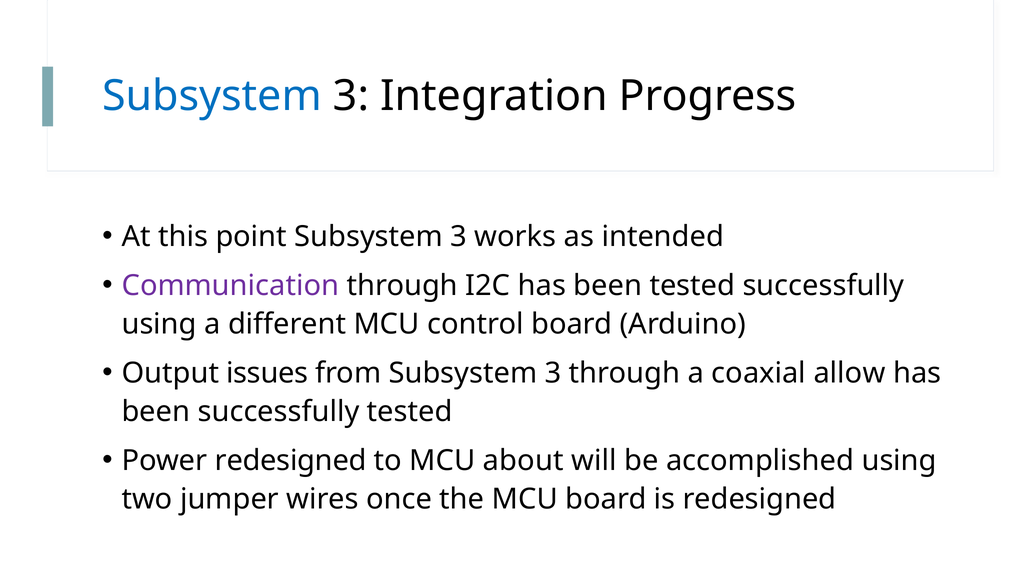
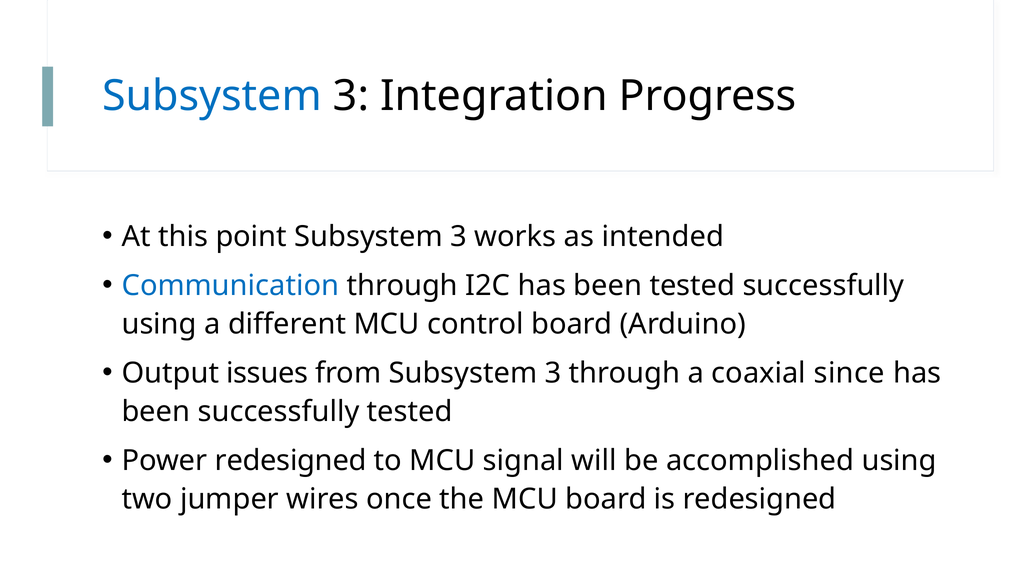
Communication colour: purple -> blue (230, 286)
allow: allow -> since (849, 373)
about: about -> signal (523, 461)
